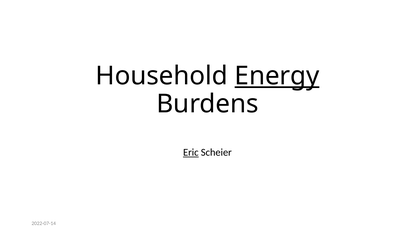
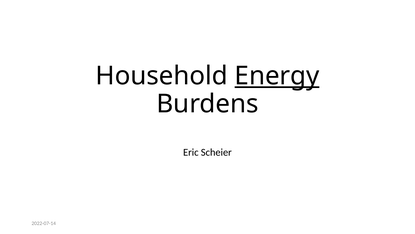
Eric underline: present -> none (191, 152)
